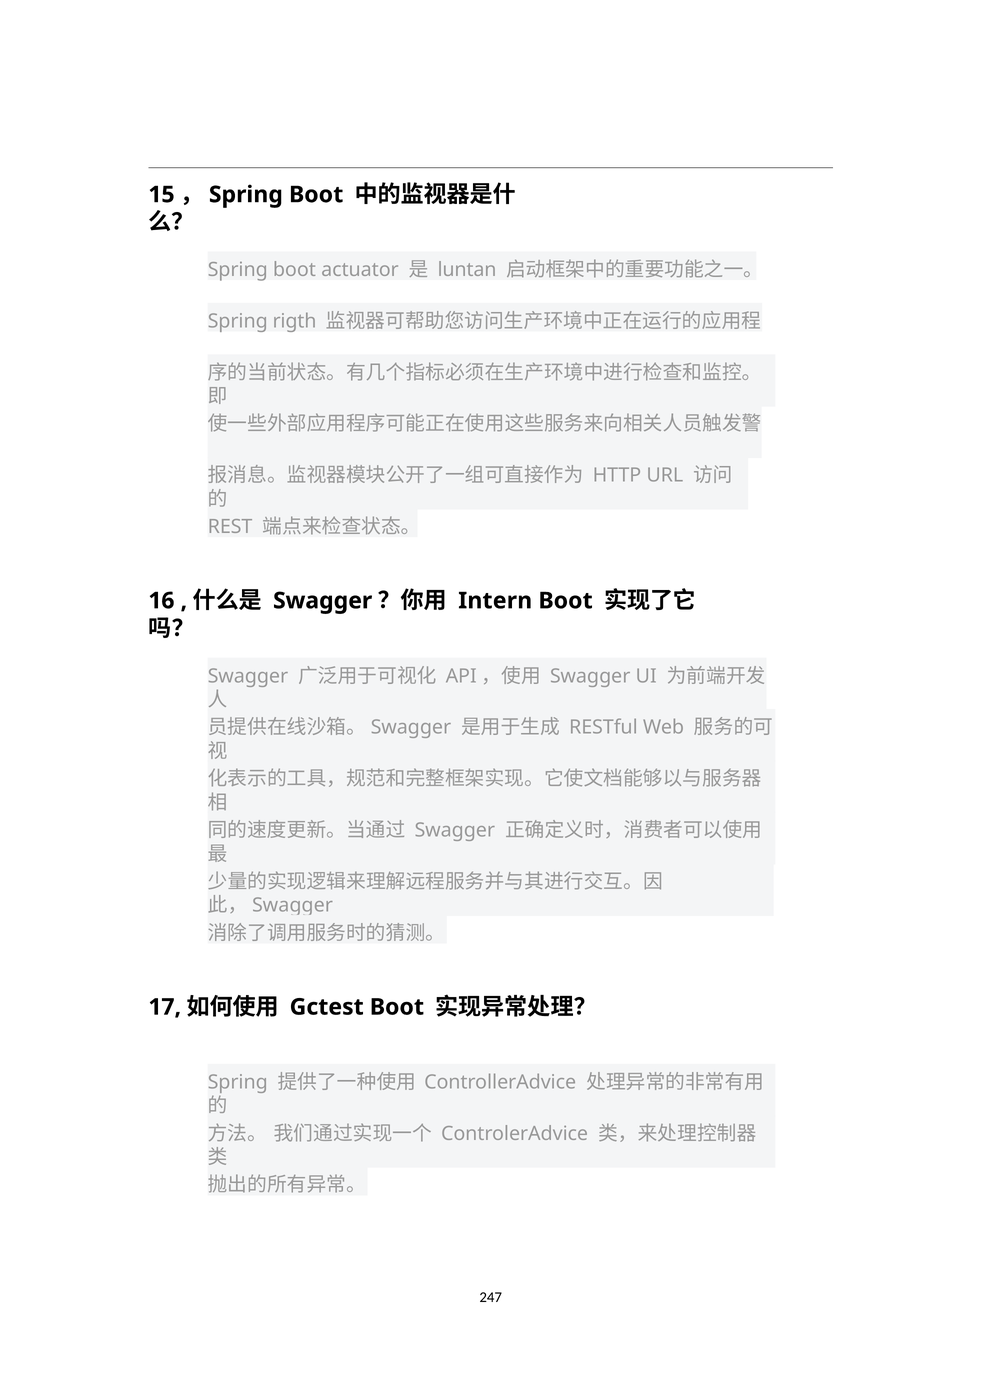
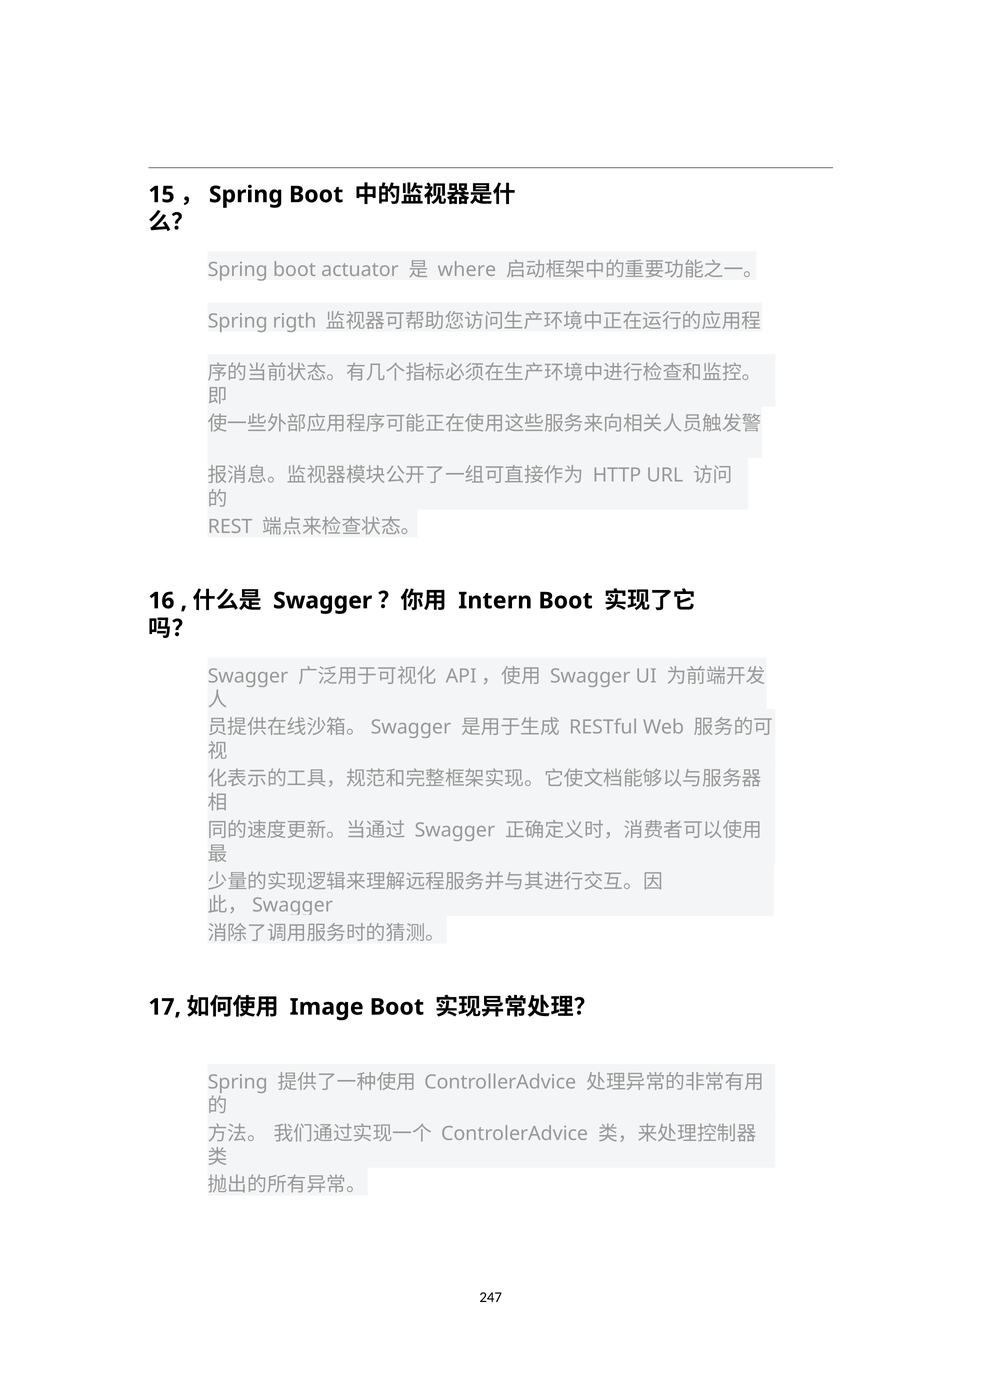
luntan: luntan -> where (467, 270)
Gctest: Gctest -> Image (327, 1007)
